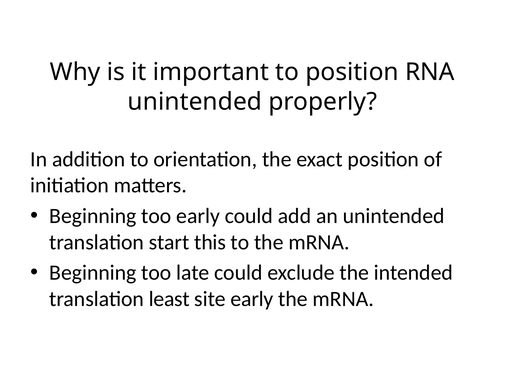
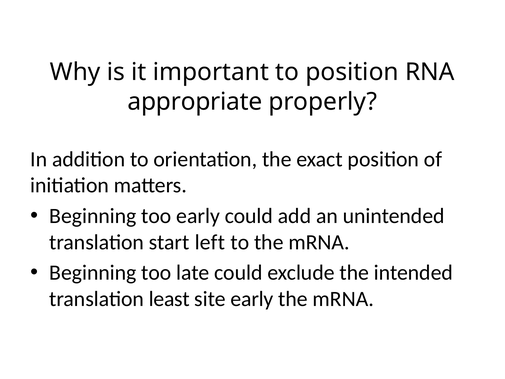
unintended: unintended -> appropriate (195, 102)
this: this -> left (210, 242)
